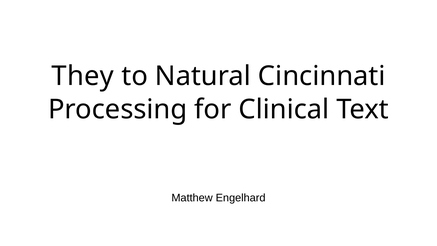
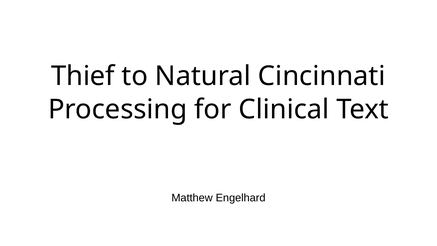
They: They -> Thief (83, 76)
